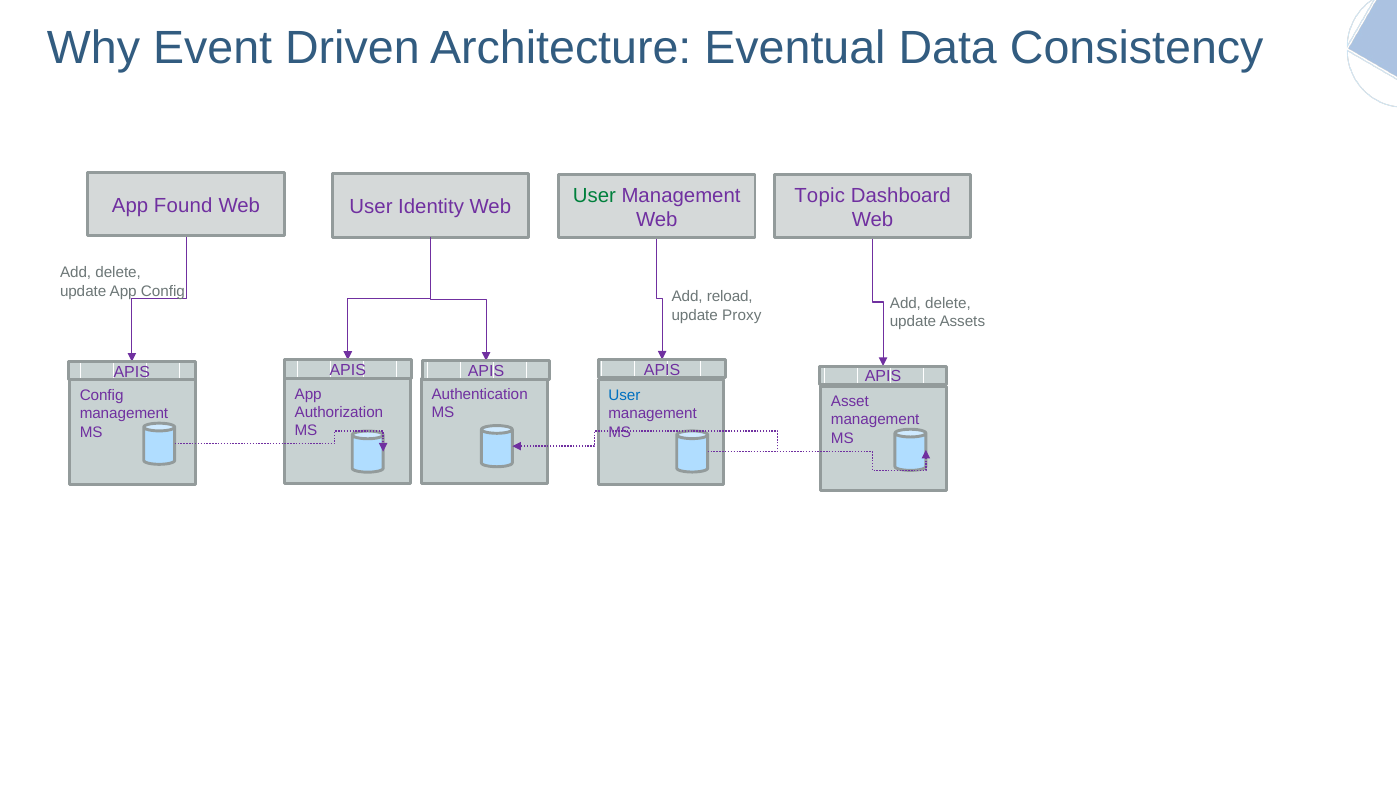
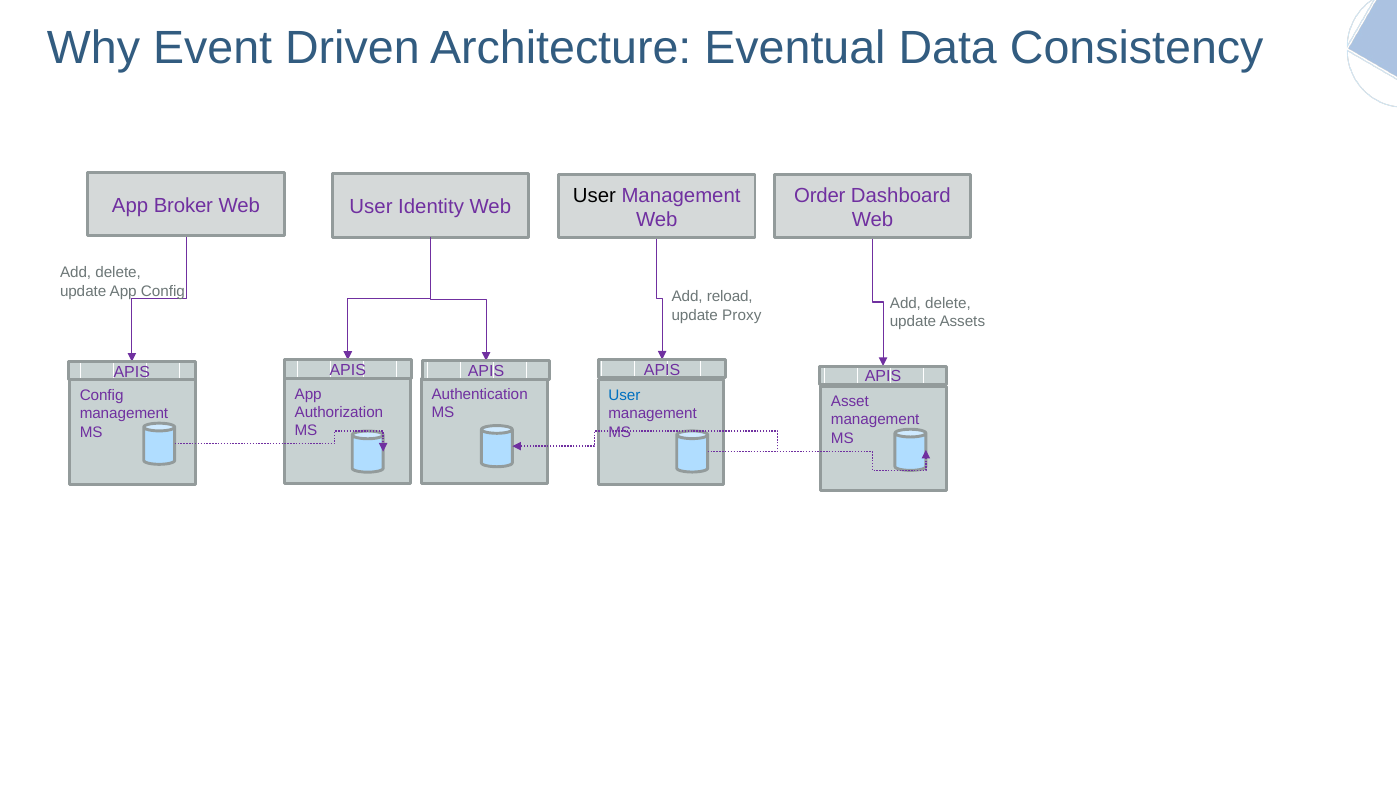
User colour: green -> black (594, 195)
Topic: Topic -> Order (820, 195)
Found: Found -> Broker (183, 205)
